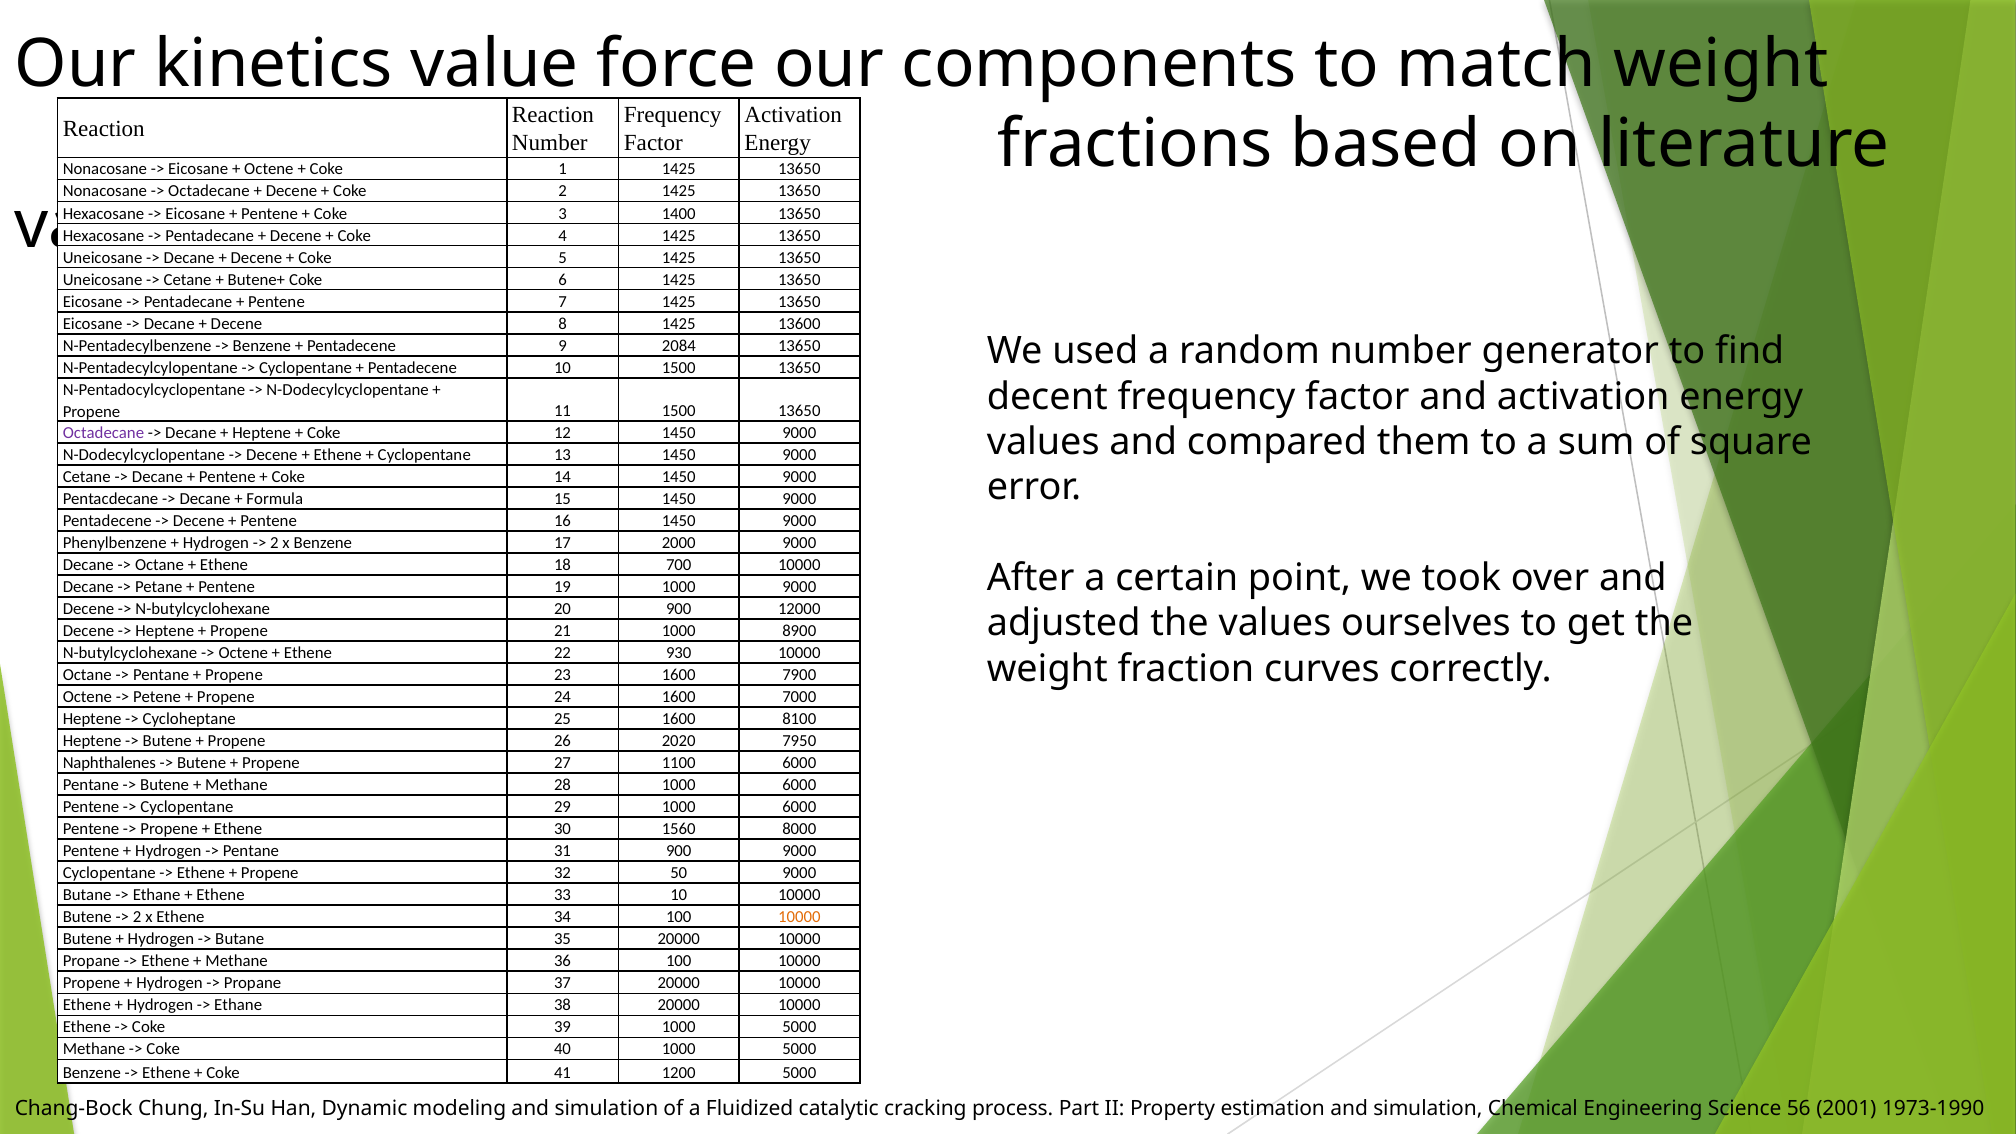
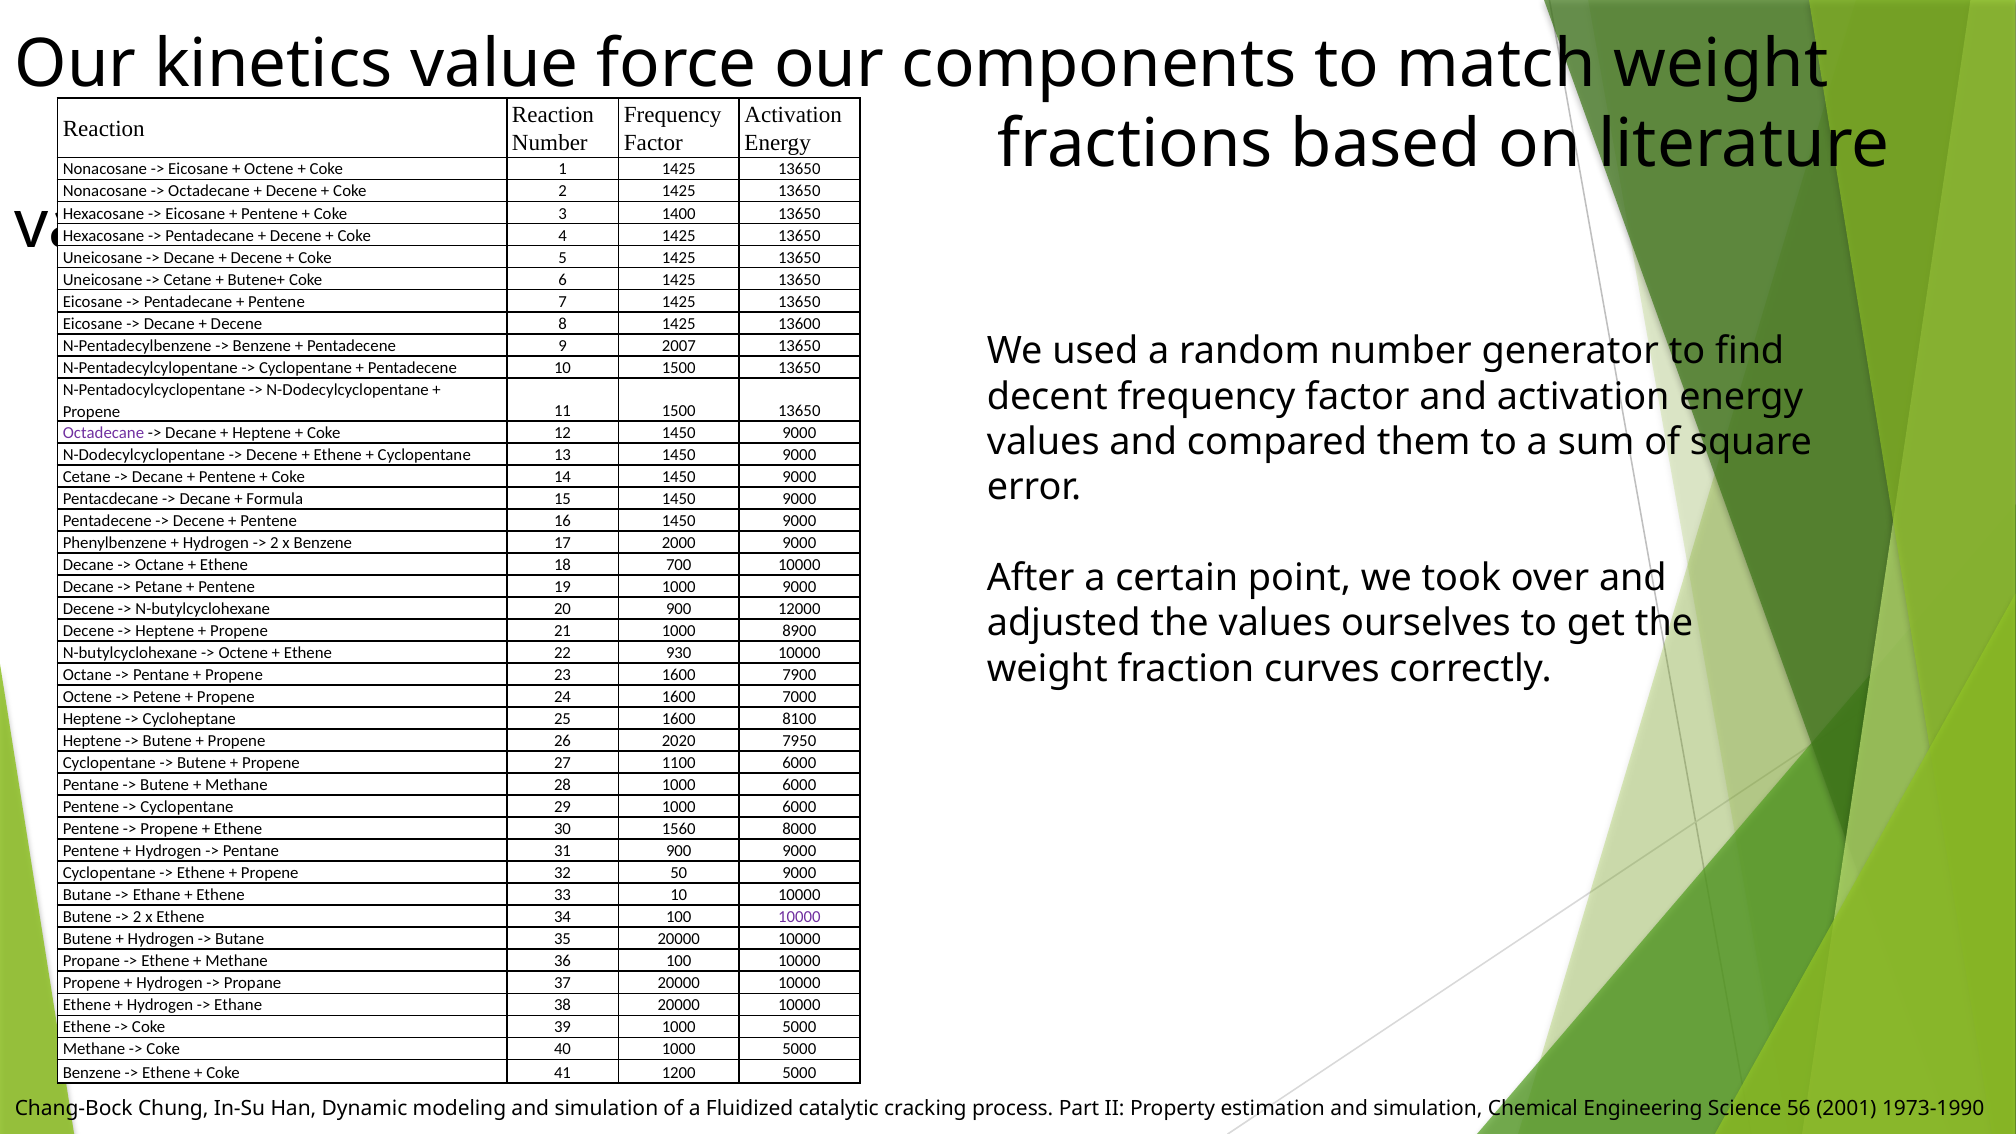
2084: 2084 -> 2007 (679, 346)
Naphthalenes: Naphthalenes -> Cyclopentane (109, 763)
10000 colour: orange -> purple (799, 917)
